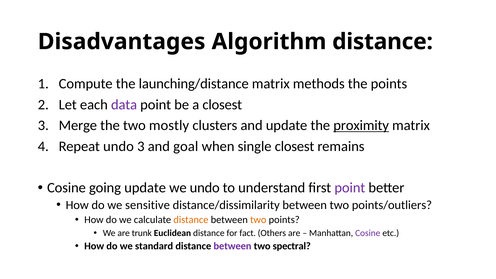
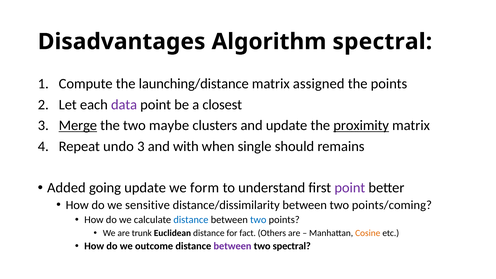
Algorithm distance: distance -> spectral (382, 42)
methods: methods -> assigned (319, 84)
Merge underline: none -> present (78, 125)
mostly: mostly -> maybe (169, 125)
goal: goal -> with (186, 146)
single closest: closest -> should (294, 146)
Cosine: Cosine -> Added (66, 188)
we undo: undo -> form (205, 188)
points/outliers: points/outliers -> points/coming (392, 205)
distance colour: orange -> blue (191, 220)
two colour: orange -> blue (258, 220)
Cosine colour: purple -> orange (368, 233)
standard: standard -> outcome (154, 246)
